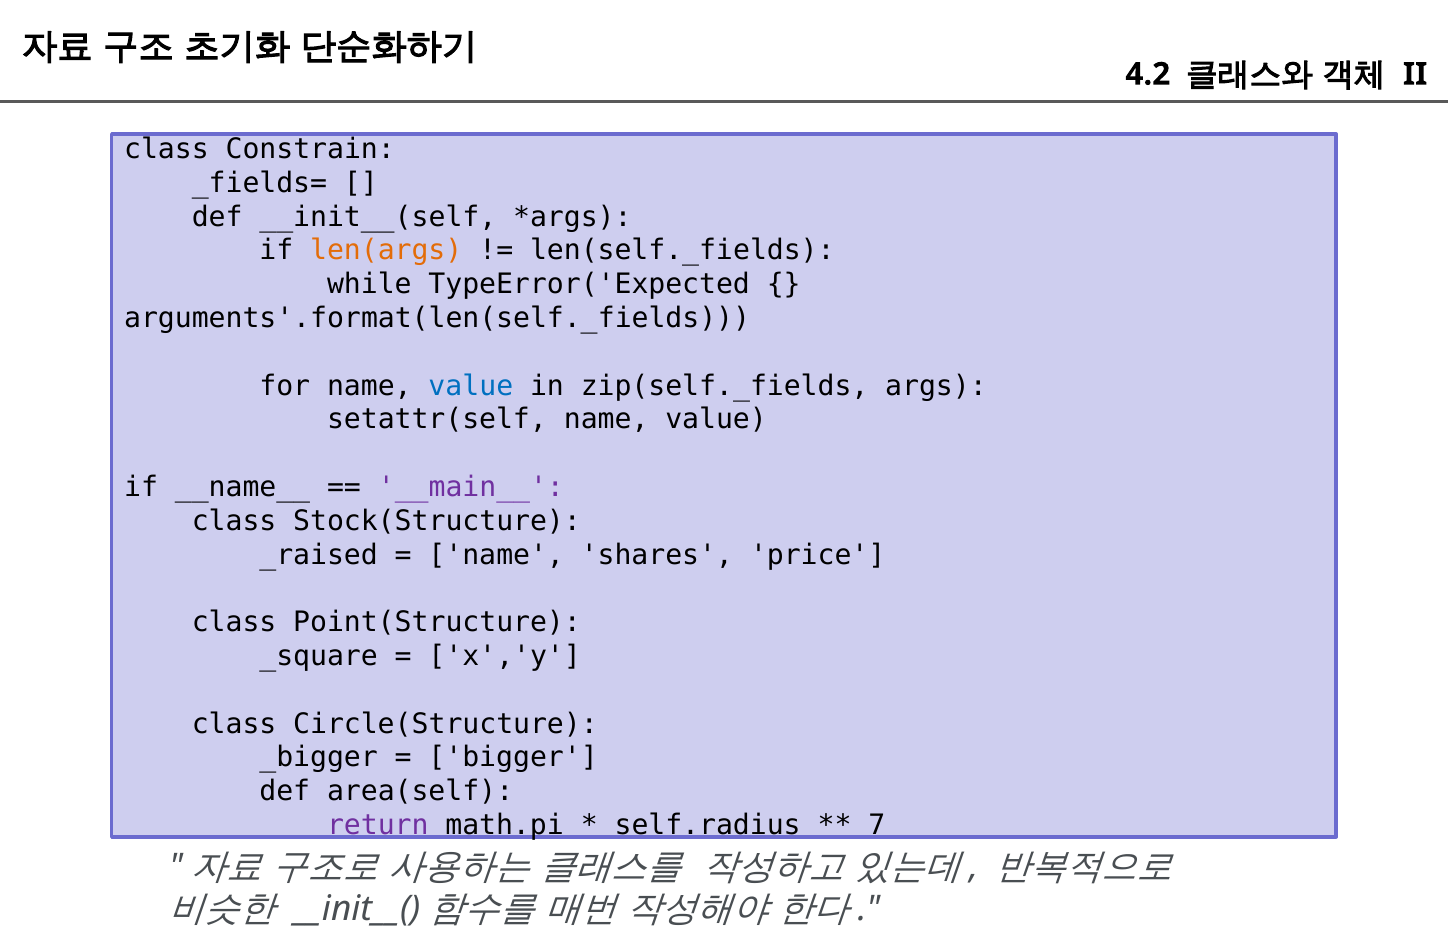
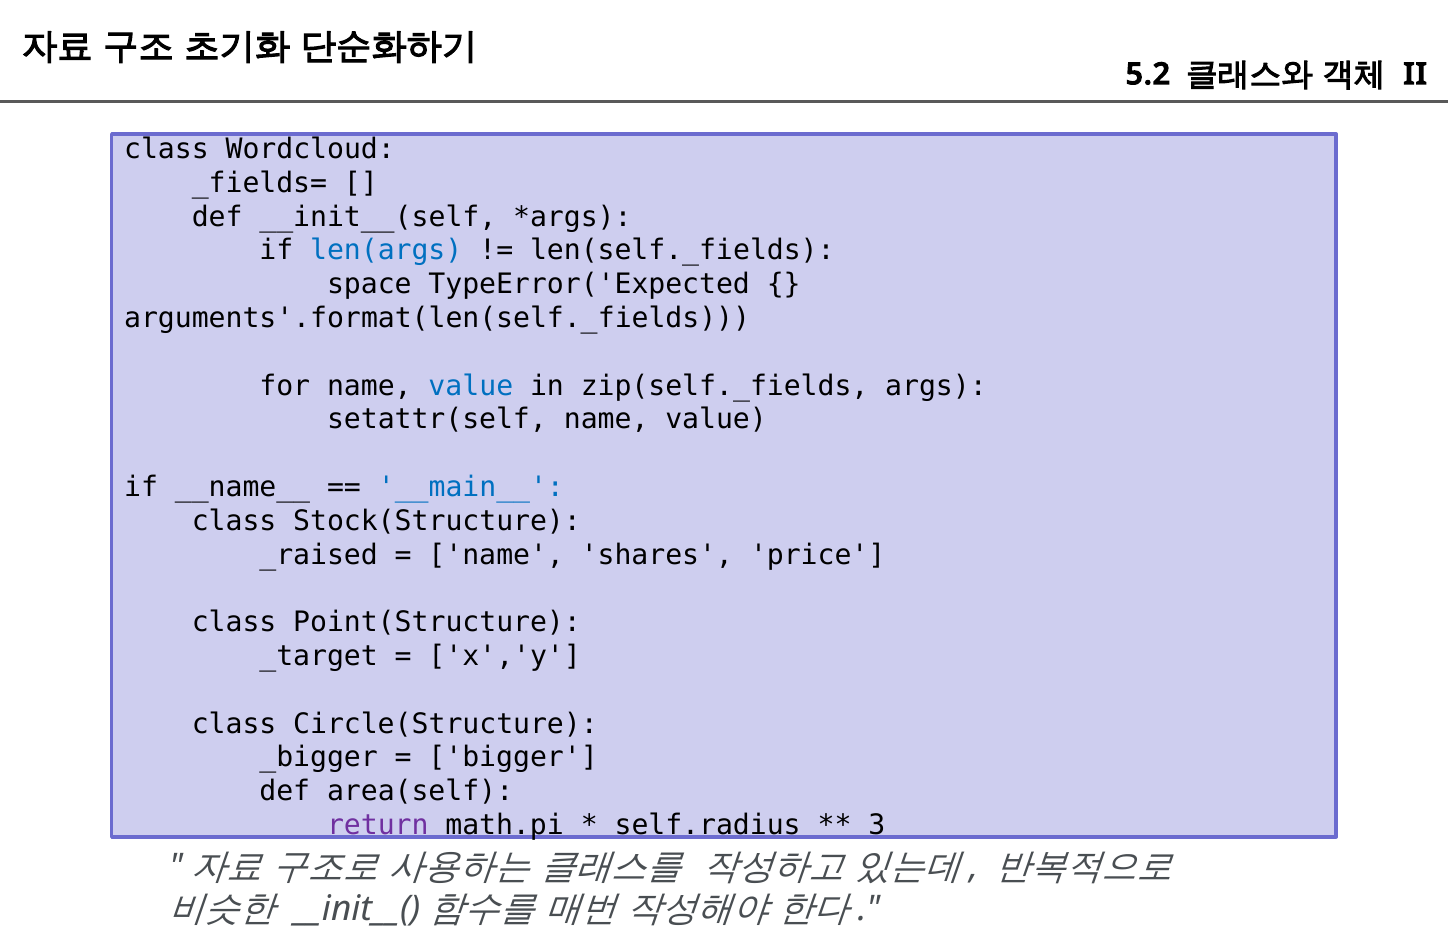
4.2: 4.2 -> 5.2 (1148, 74)
Constrain: Constrain -> Wordcloud (310, 149)
len(args colour: orange -> blue (386, 251)
while: while -> space (369, 285)
__main__ colour: purple -> blue (471, 487)
_square: _square -> _target (319, 656)
7: 7 -> 3 (877, 825)
